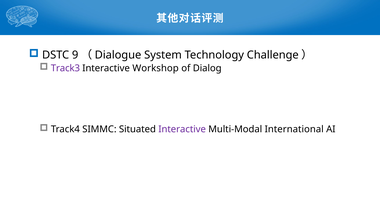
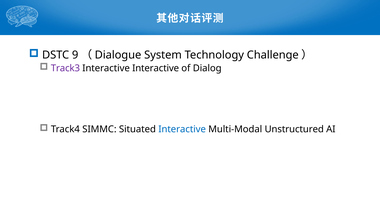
Interactive Workshop: Workshop -> Interactive (156, 68)
Interactive colour: purple -> blue (182, 129)
International: International -> Unstructured (294, 129)
